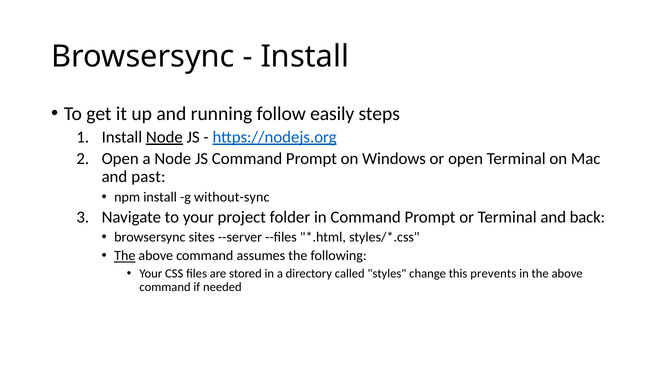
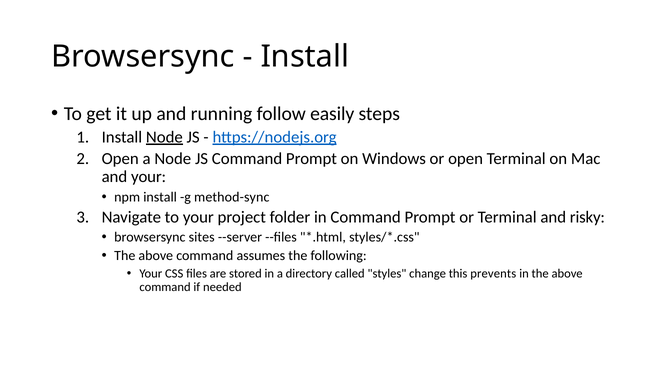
and past: past -> your (149, 177)
without-sync: without-sync -> method-sync (232, 197)
back: back -> risky (587, 217)
The underline: present -> none (125, 256)
